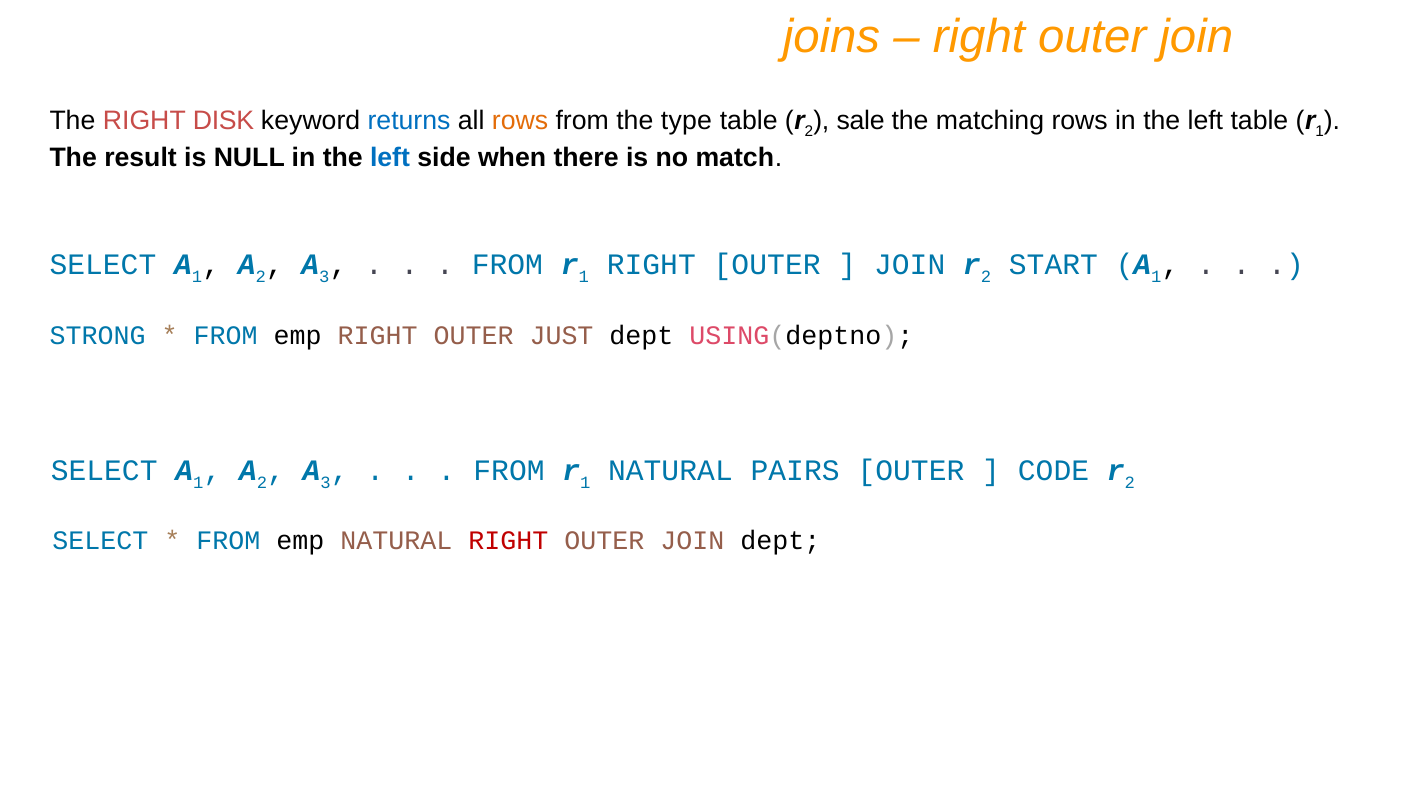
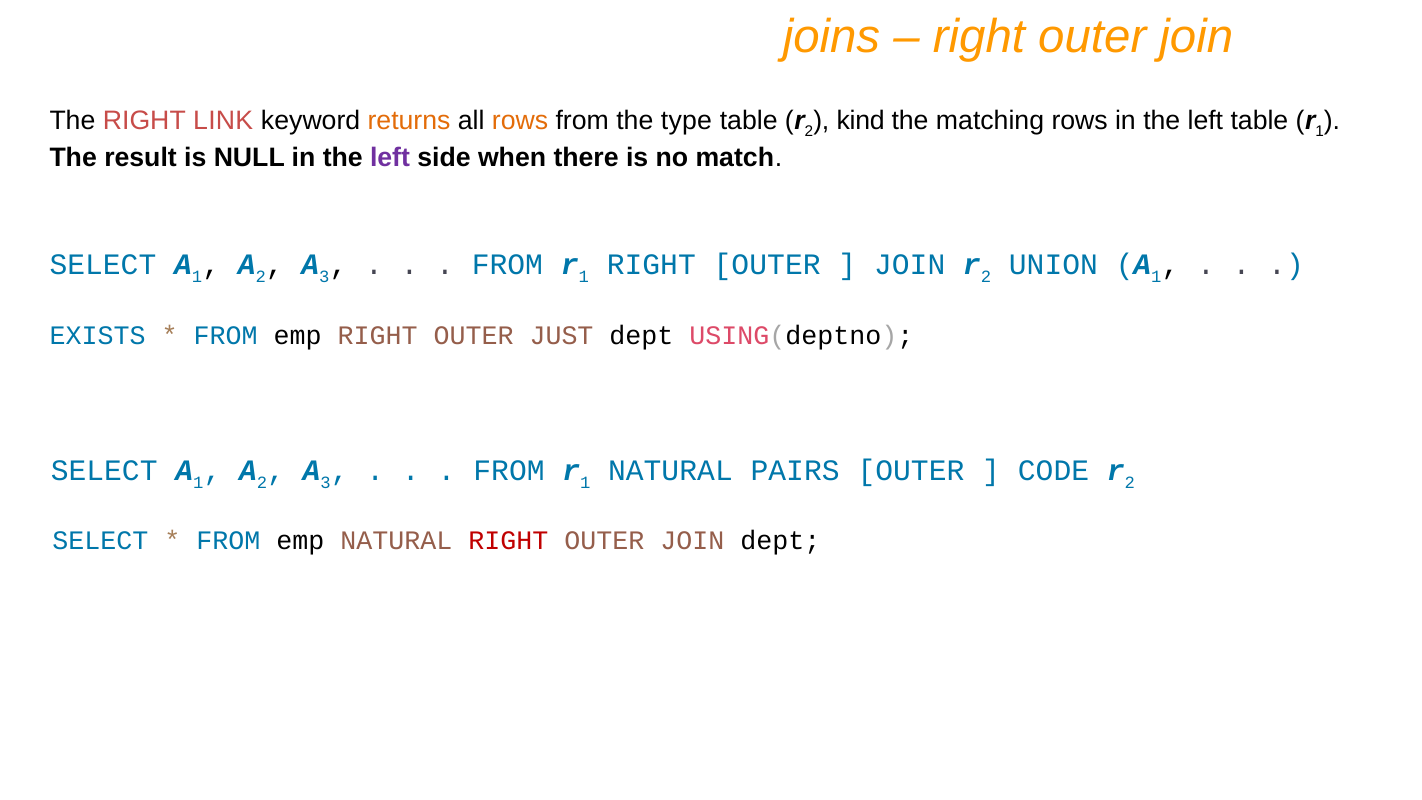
DISK: DISK -> LINK (223, 121)
returns colour: blue -> orange (409, 121)
sale: sale -> kind (861, 121)
left colour: blue -> purple (390, 157)
START: START -> UNION (1053, 265)
STRONG: STRONG -> EXISTS (98, 336)
